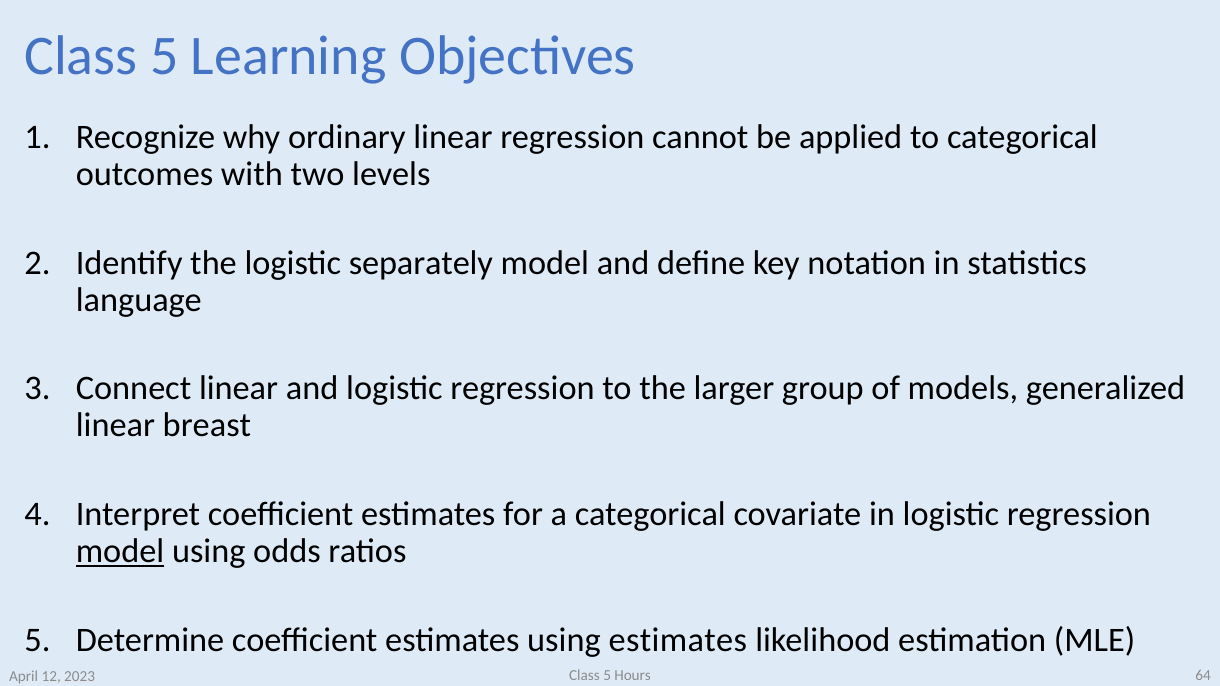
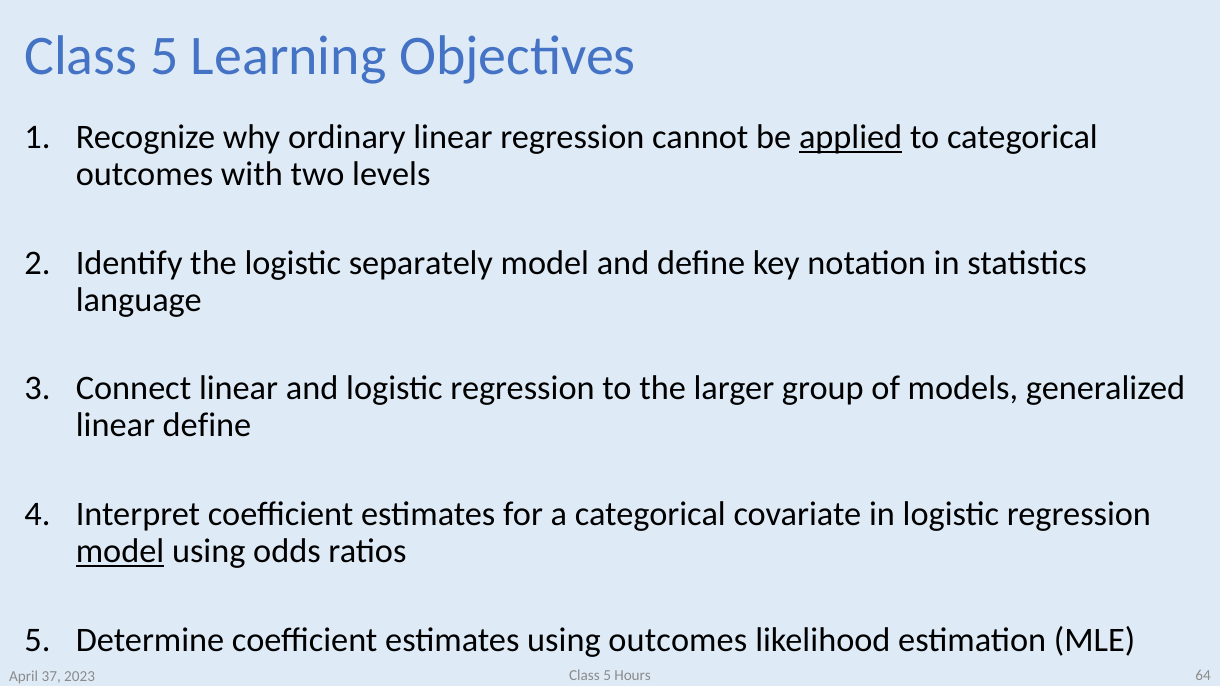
applied underline: none -> present (851, 137)
linear breast: breast -> define (207, 426)
using estimates: estimates -> outcomes (678, 640)
12: 12 -> 37 (51, 677)
